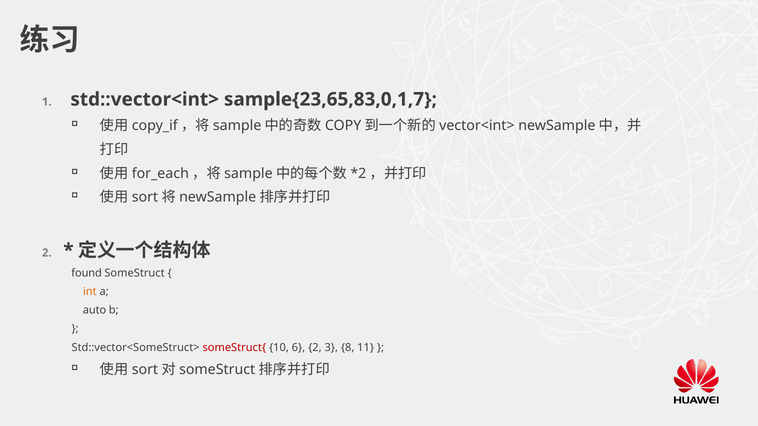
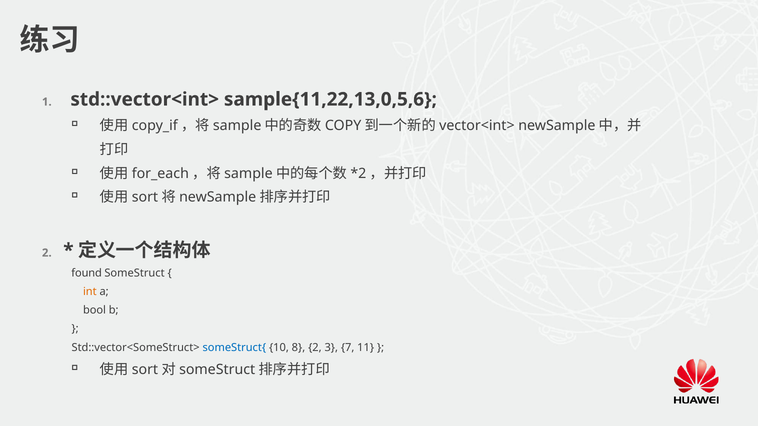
sample{23,65,83,0,1,7: sample{23,65,83,0,1,7 -> sample{11,22,13,0,5,6 (330, 99)
auto: auto -> bool (94, 310)
someStruct{ colour: red -> blue (234, 348)
6: 6 -> 8 (298, 348)
8: 8 -> 7 (348, 348)
